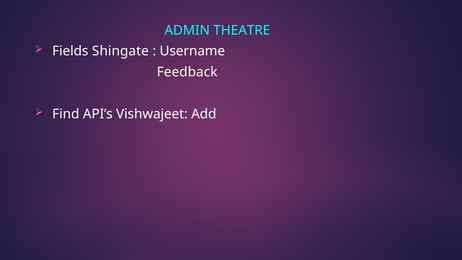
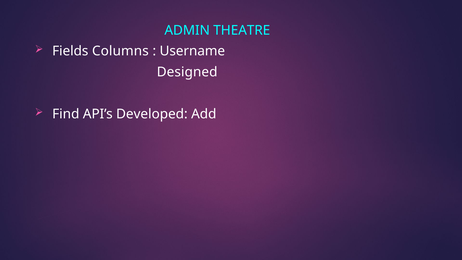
Shingate: Shingate -> Columns (120, 51)
Feedback: Feedback -> Designed (187, 72)
Vishwajeet: Vishwajeet -> Developed (152, 114)
